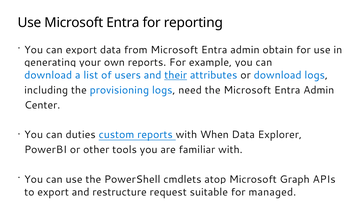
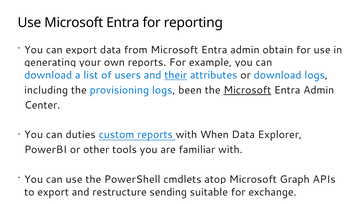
need: need -> been (190, 90)
Microsoft underline: none -> present (247, 90)
request: request -> sending (168, 192)
managed: managed -> exchange (272, 192)
